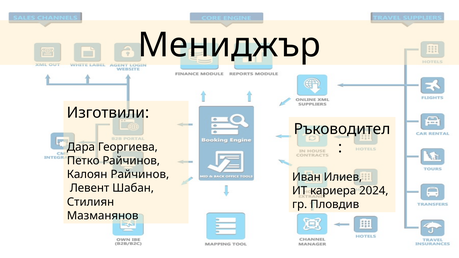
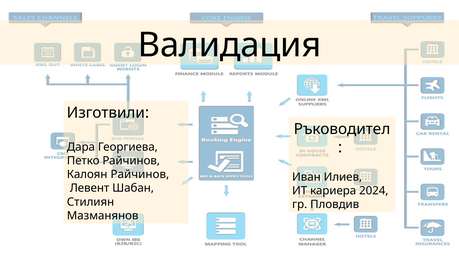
Мениджър: Мениджър -> Валидация (230, 45)
